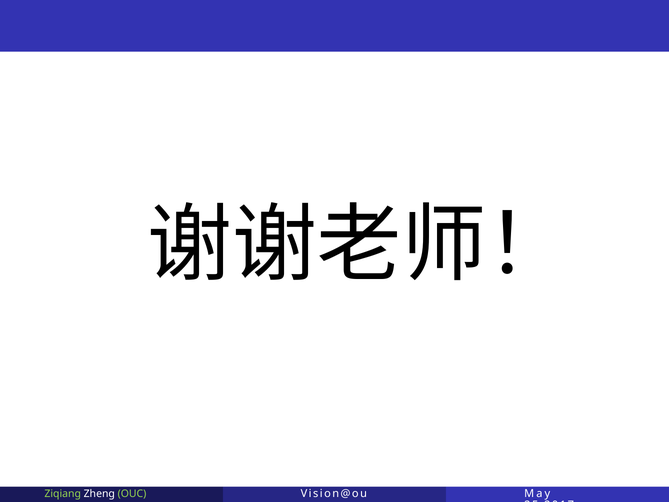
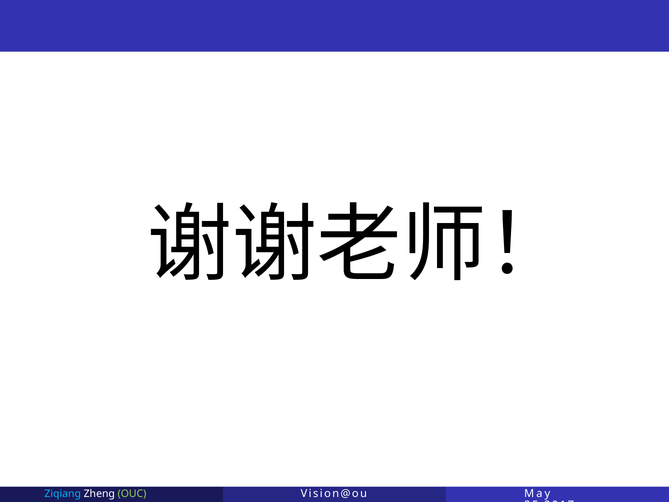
Ziqiang colour: light green -> light blue (63, 494)
